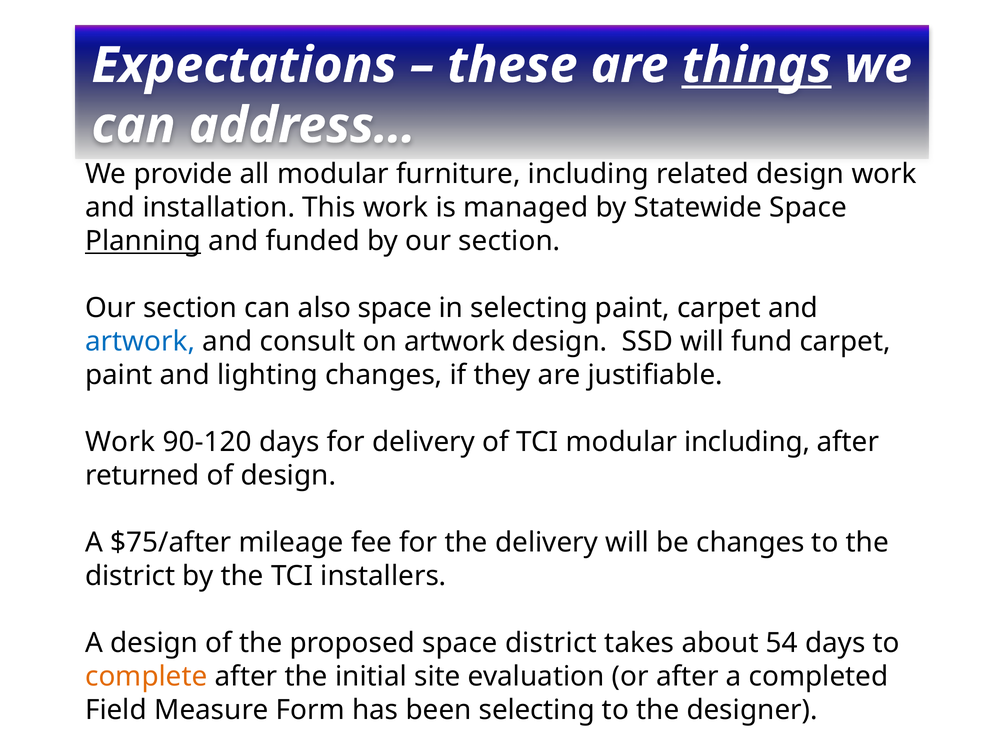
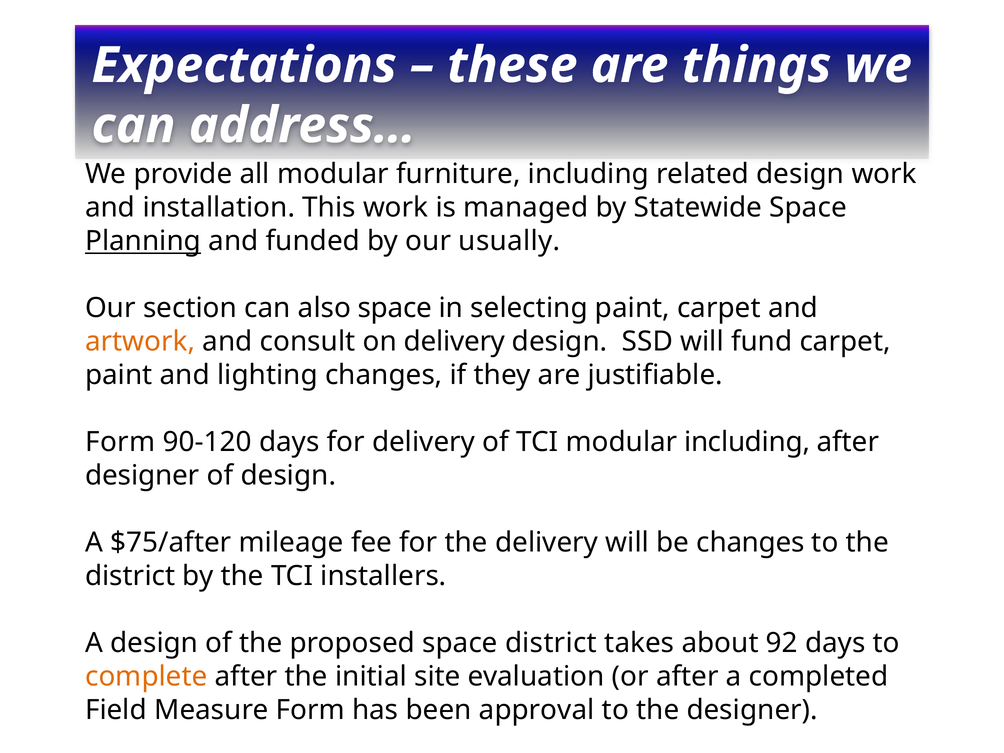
things underline: present -> none (756, 65)
by our section: section -> usually (509, 241)
artwork colour: blue -> orange (140, 342)
on artwork: artwork -> delivery (454, 342)
Work: Work -> Form (120, 442)
returned: returned -> designer (142, 476)
54: 54 -> 92 (782, 643)
been selecting: selecting -> approval (537, 710)
